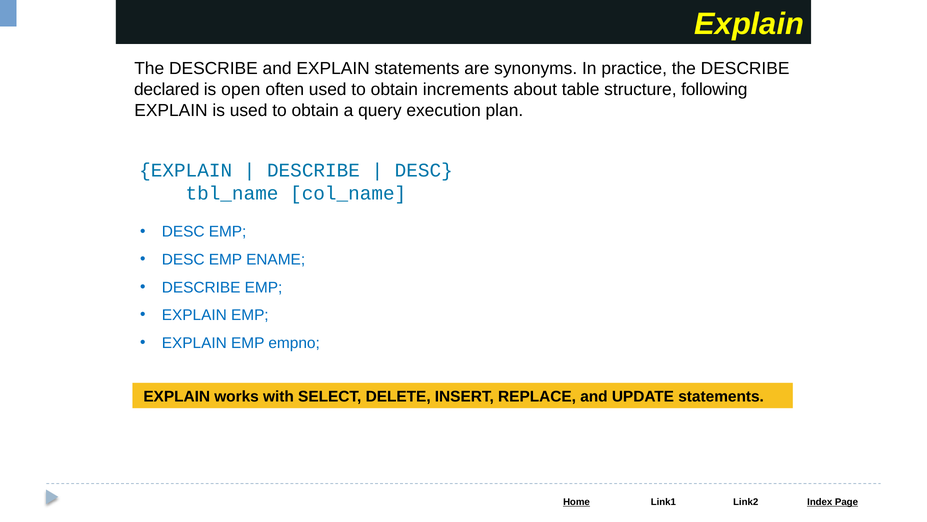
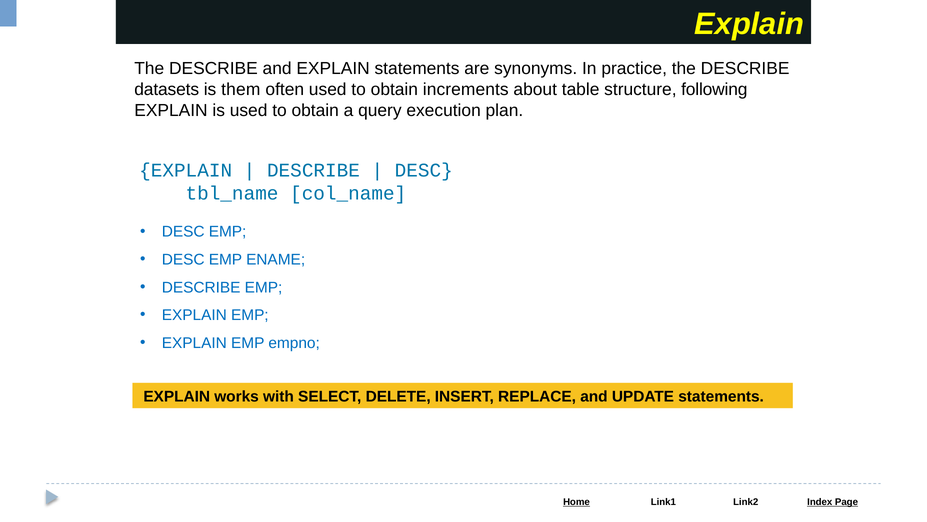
declared: declared -> datasets (167, 89)
open: open -> them (241, 89)
